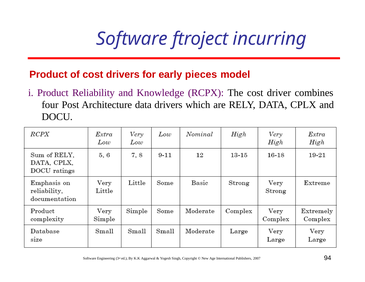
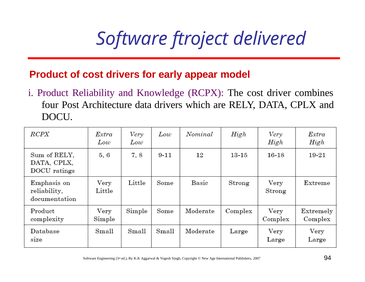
incurring: incurring -> delivered (270, 39)
pieces: pieces -> appear (201, 75)
